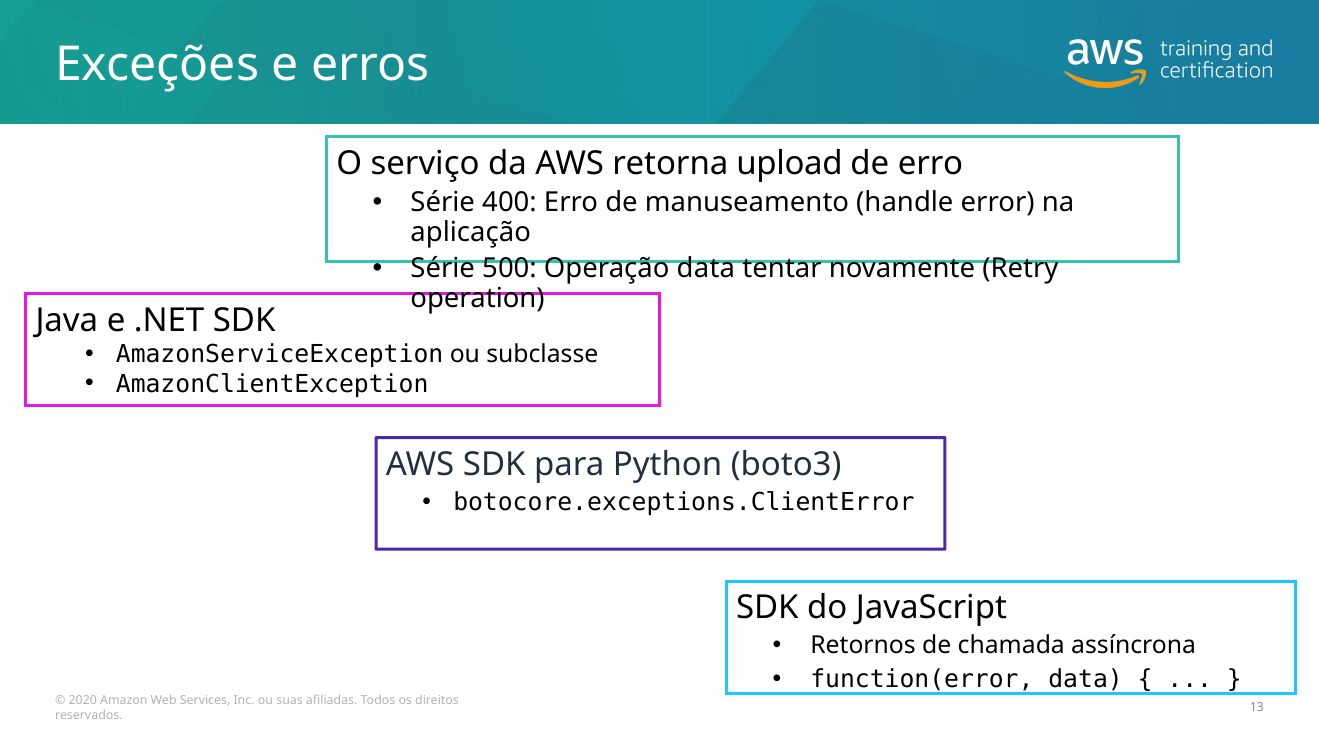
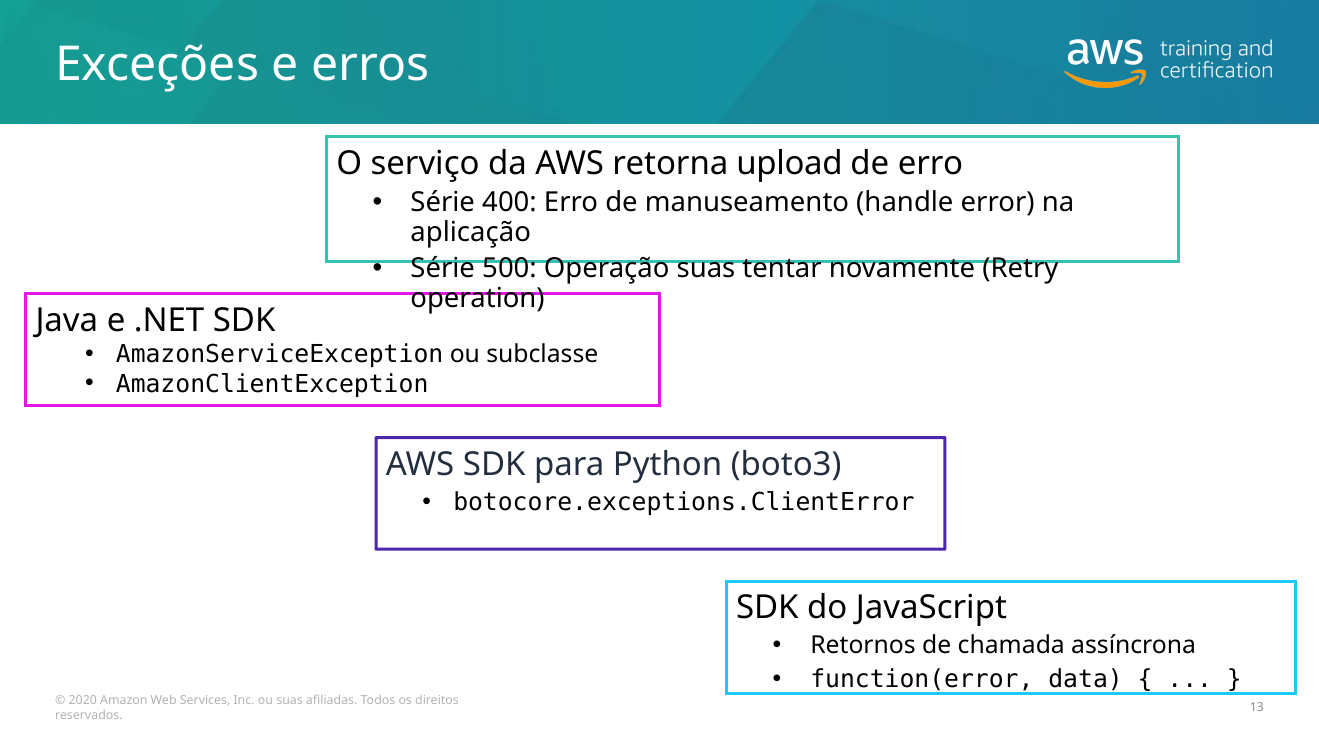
Operação data: data -> suas (706, 269)
